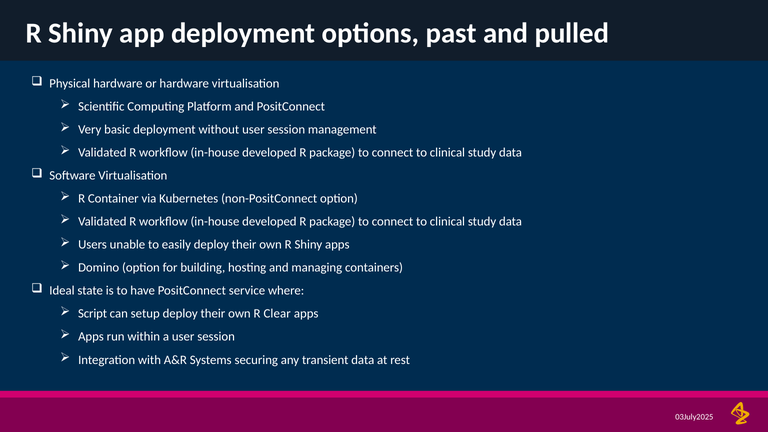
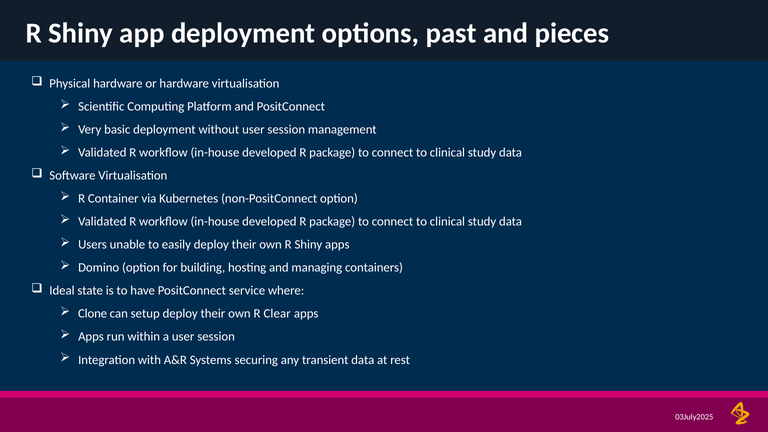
pulled: pulled -> pieces (572, 33)
Script: Script -> Clone (93, 314)
